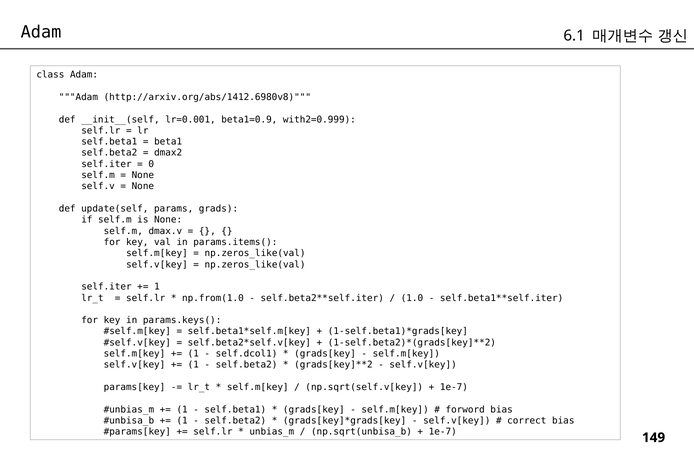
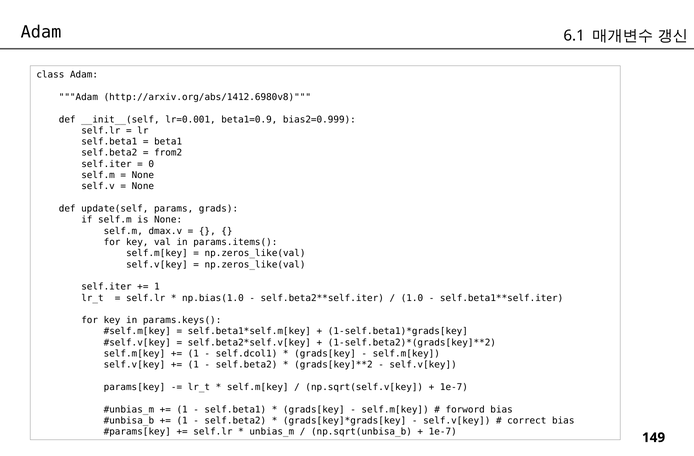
with2=0.999: with2=0.999 -> bias2=0.999 (319, 119)
dmax2: dmax2 -> from2 (168, 153)
np.from(1.0: np.from(1.0 -> np.bias(1.0 (213, 298)
